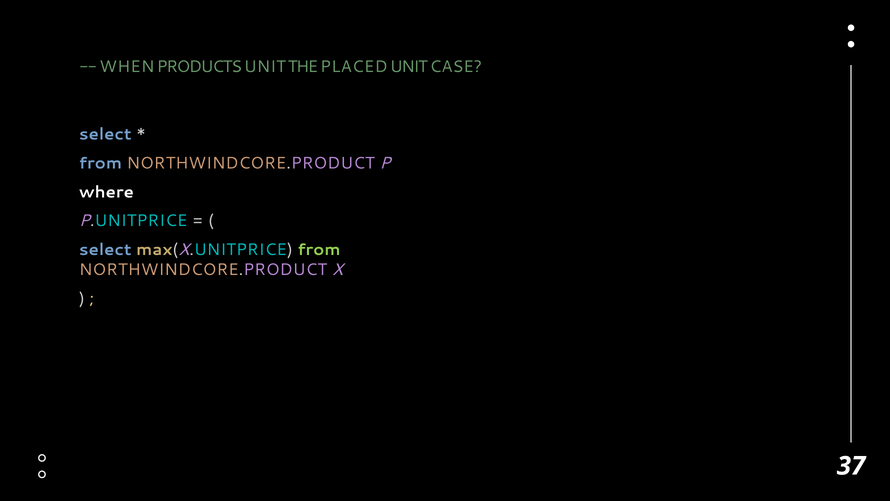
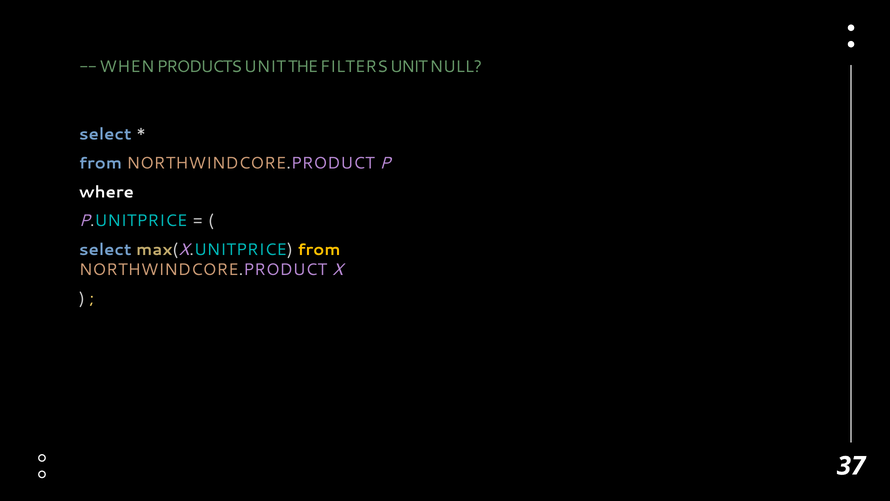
PLACED: PLACED -> FILTERS (354, 67)
CASE: CASE -> NULL (456, 67)
from colour: light green -> yellow (319, 250)
